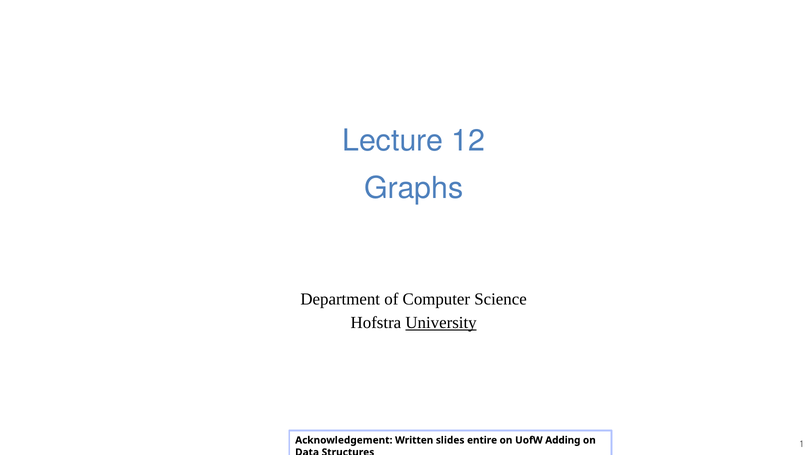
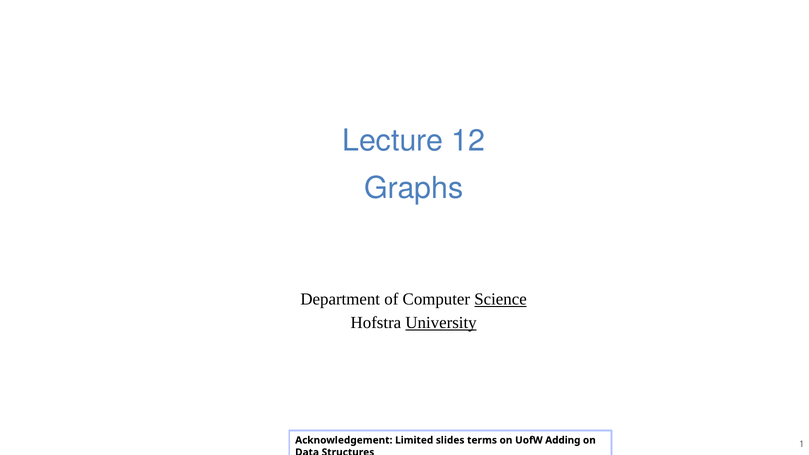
Science underline: none -> present (501, 299)
Written: Written -> Limited (414, 440)
entire: entire -> terms (482, 440)
